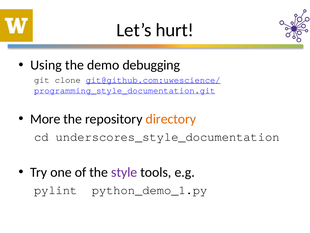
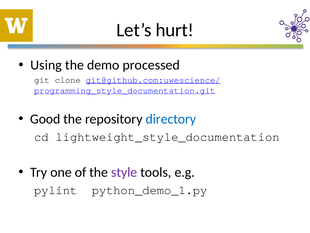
debugging: debugging -> processed (151, 65)
More: More -> Good (45, 119)
directory colour: orange -> blue (171, 119)
underscores_style_documentation: underscores_style_documentation -> lightweight_style_documentation (168, 137)
